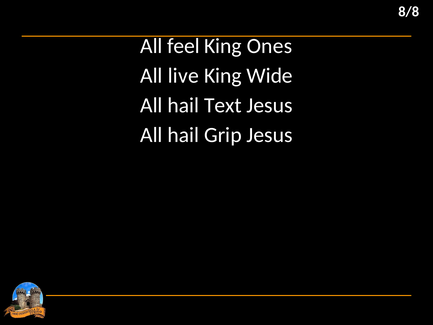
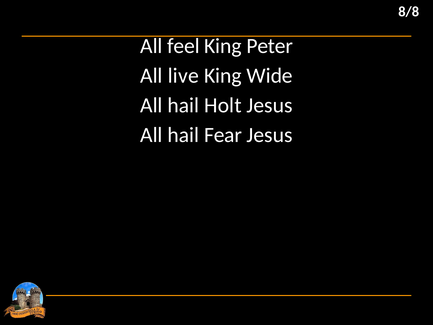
Ones: Ones -> Peter (270, 46)
Text: Text -> Holt (223, 105)
Grip: Grip -> Fear (223, 135)
